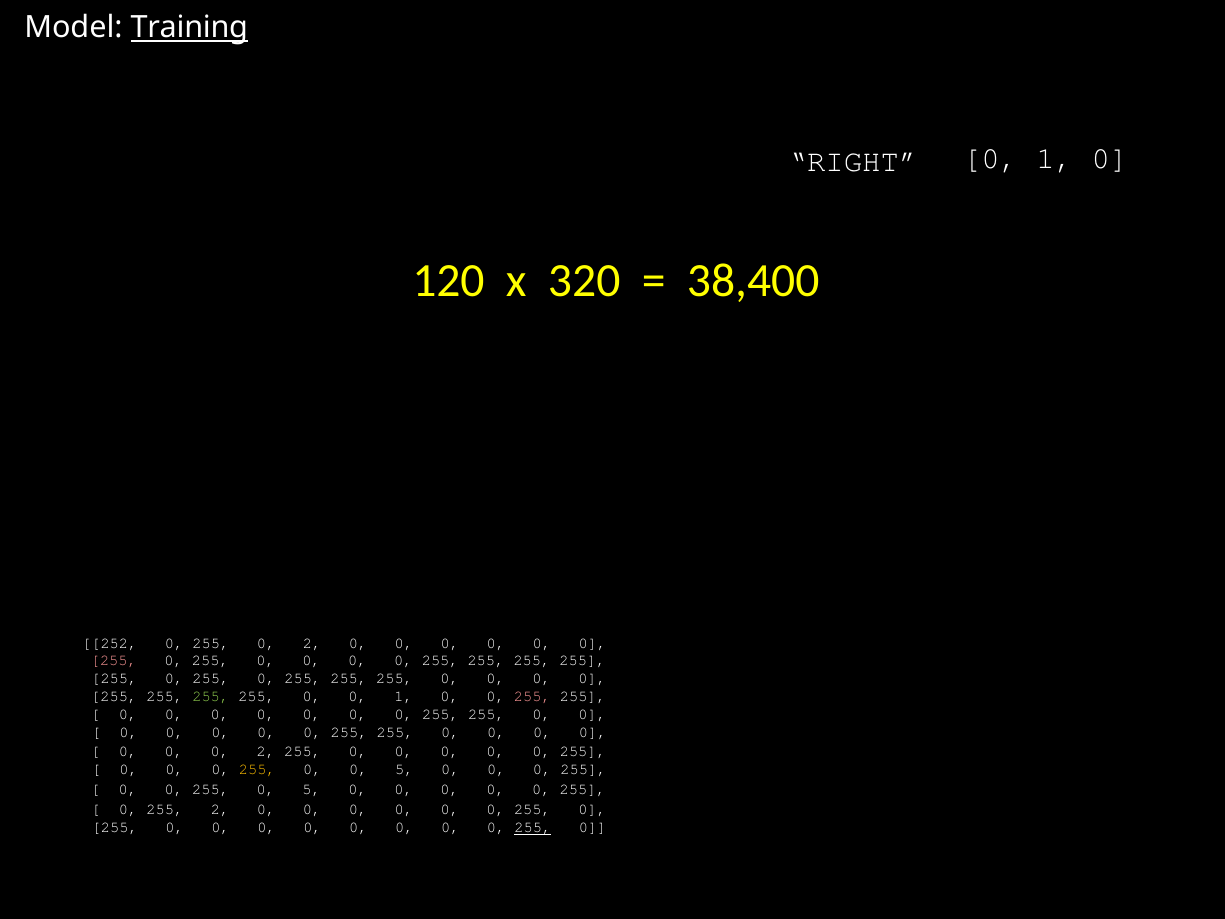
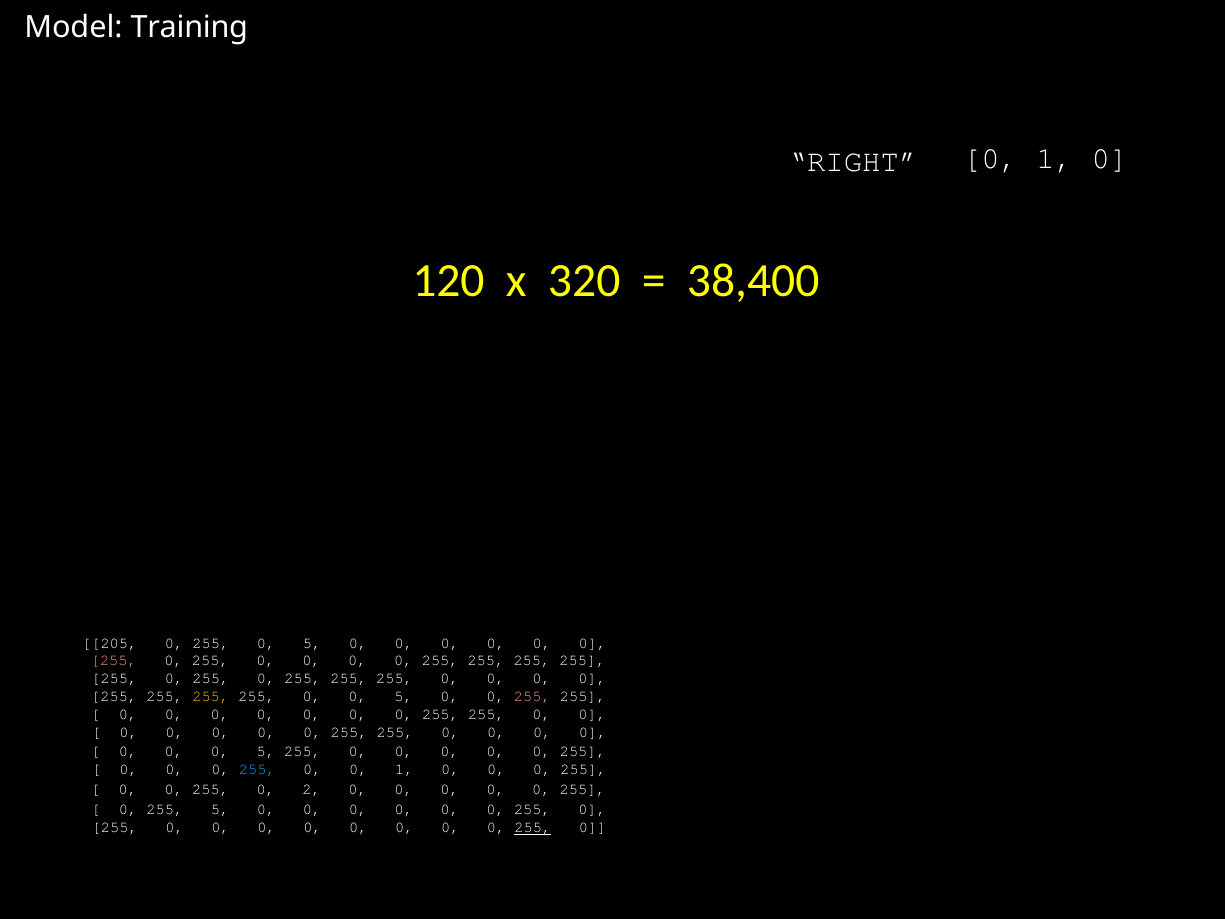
Training underline: present -> none (189, 28)
252: 252 -> 205 (110, 643)
255 0 2: 2 -> 5 (312, 643)
255 colour: light green -> yellow (211, 696)
255 0 0 1: 1 -> 5 (404, 696)
0 0 0 2: 2 -> 5 (266, 752)
255 colour: yellow -> light blue (257, 769)
0 0 5: 5 -> 1 (404, 769)
255 0 5: 5 -> 2 (312, 789)
255 2: 2 -> 5 (220, 809)
